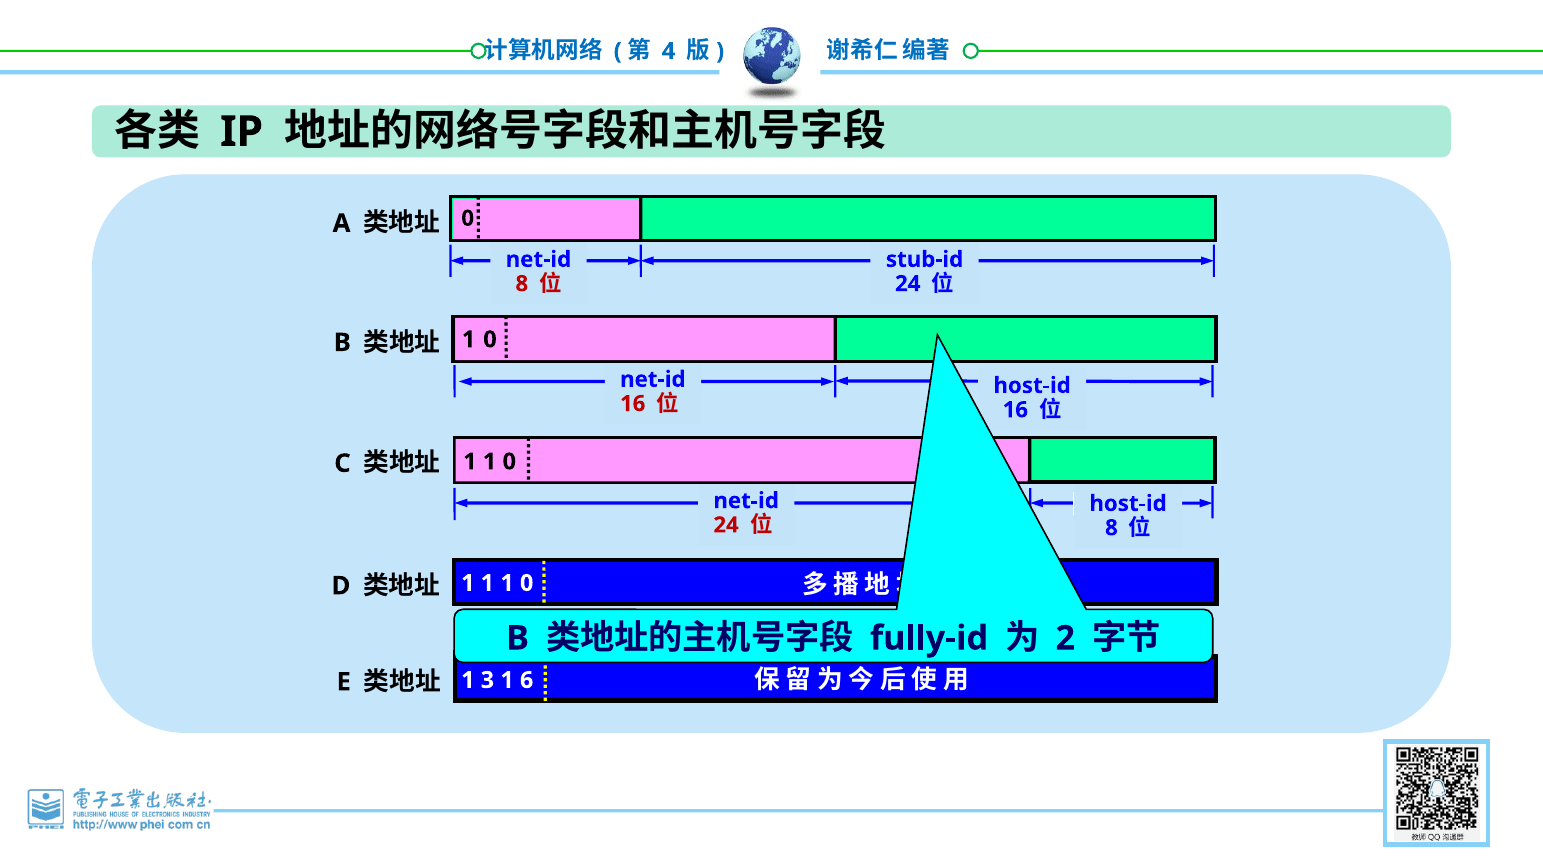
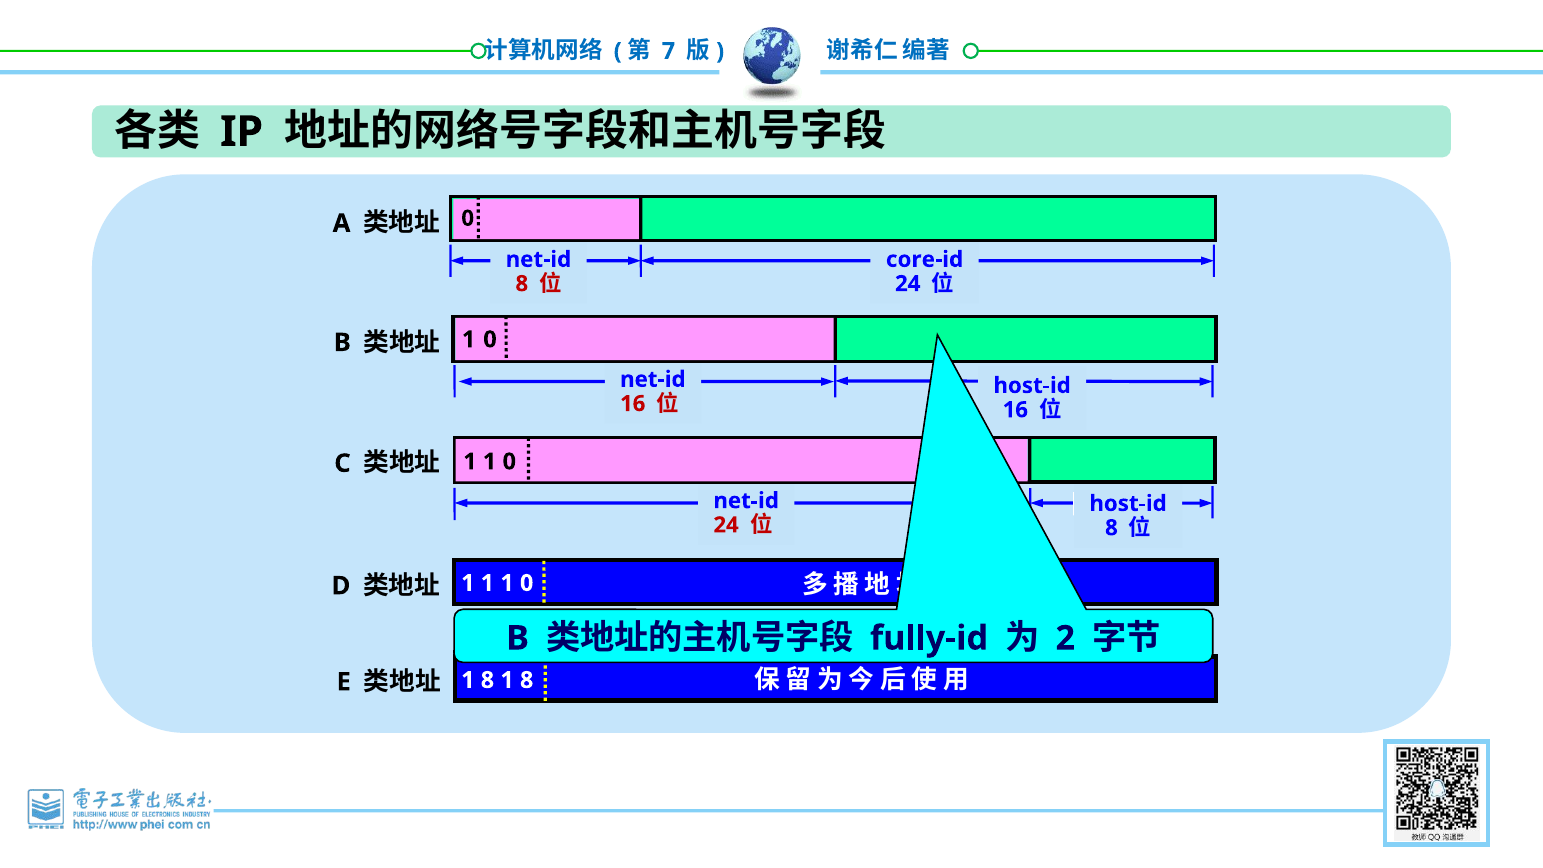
4: 4 -> 7 (668, 51)
stub-id: stub-id -> core-id (924, 259)
3: 3 -> 8 (487, 680)
6: 6 -> 8 (527, 680)
